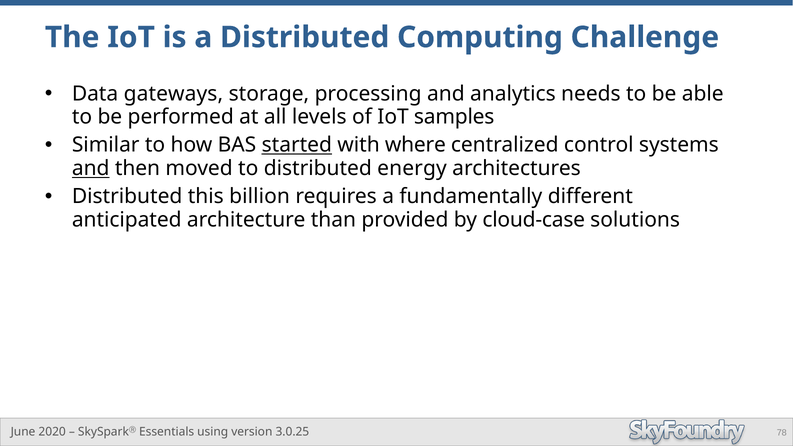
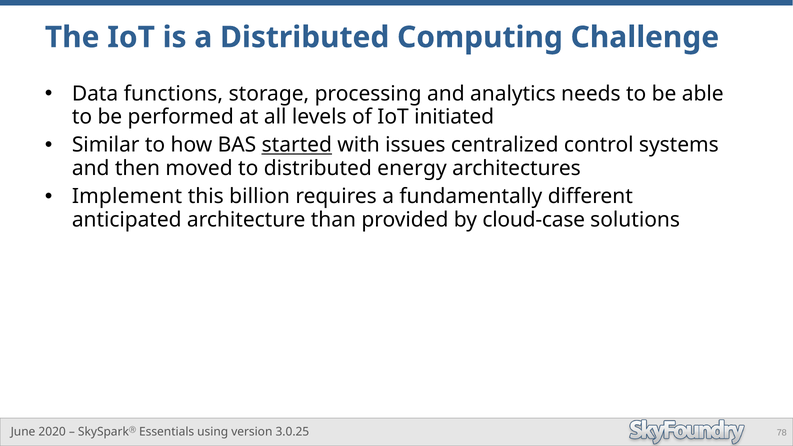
gateways: gateways -> functions (173, 94)
samples: samples -> initiated (454, 117)
where: where -> issues (415, 145)
and underline: present -> none (91, 168)
Distributed: Distributed -> Implement (127, 196)
